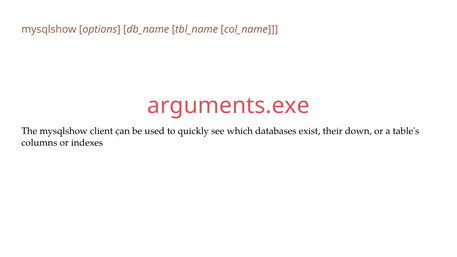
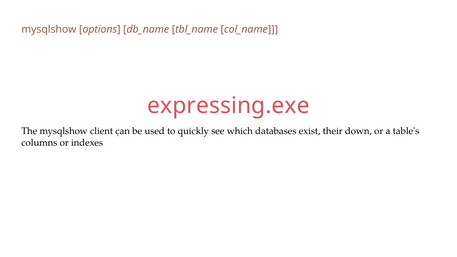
arguments.exe: arguments.exe -> expressing.exe (228, 106)
